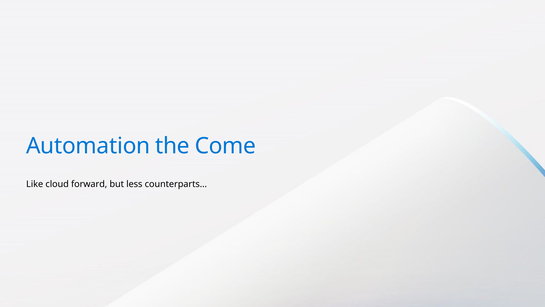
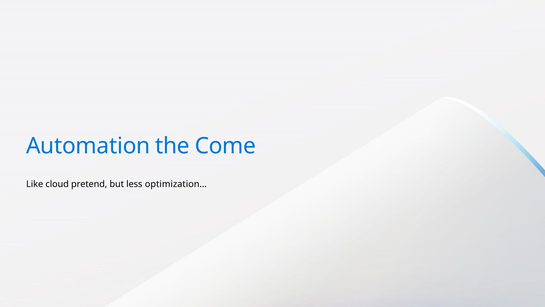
forward: forward -> pretend (89, 184)
counterparts…: counterparts… -> optimization… (176, 184)
